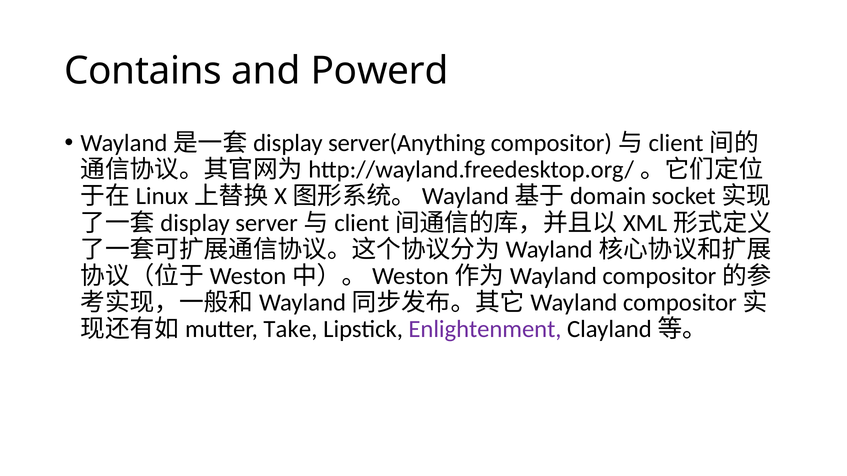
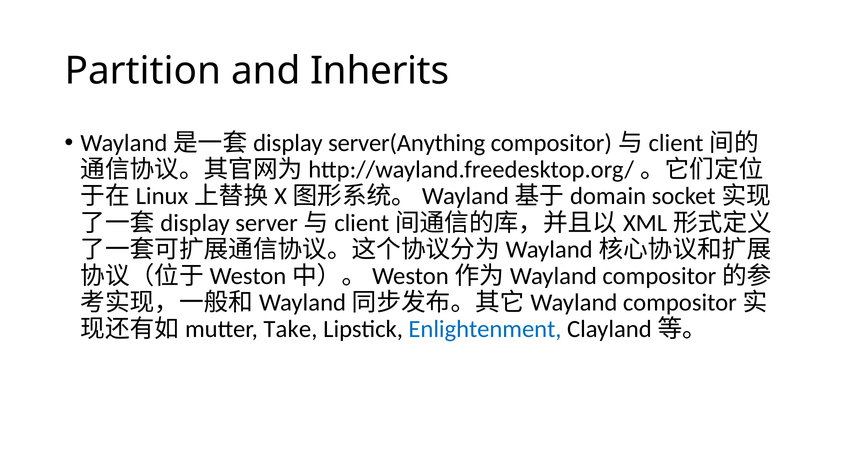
Contains: Contains -> Partition (143, 71)
Powerd: Powerd -> Inherits (380, 71)
Enlightenment colour: purple -> blue (485, 330)
